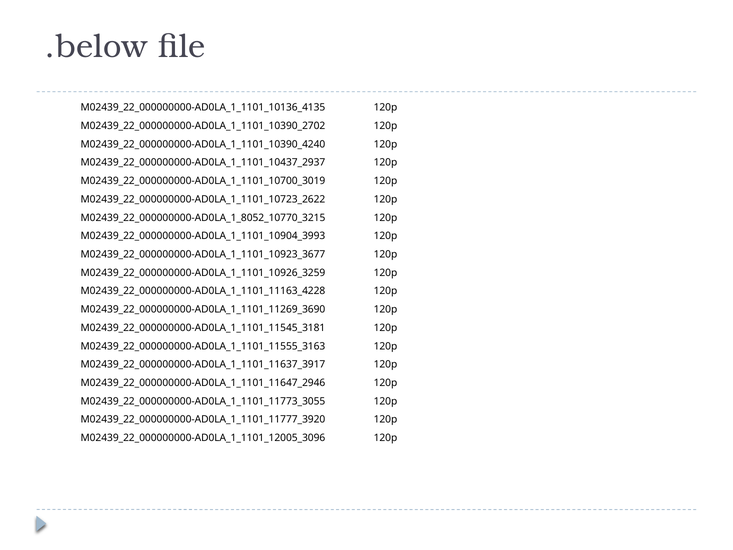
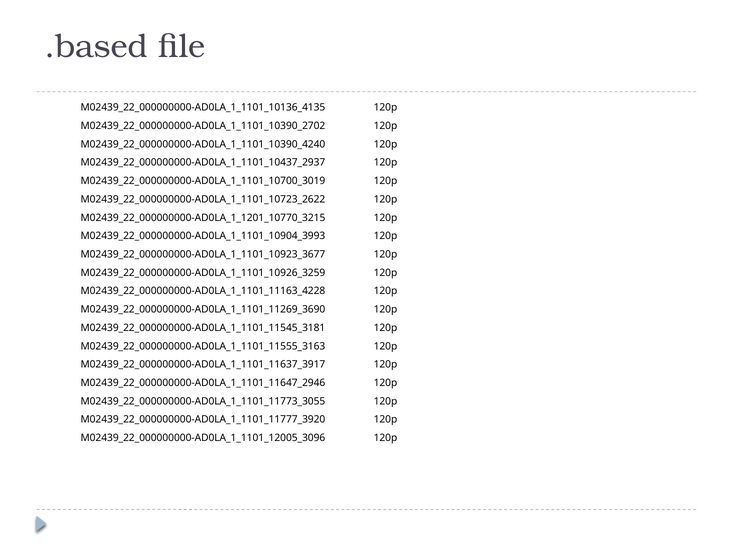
.below: .below -> .based (96, 47)
M02439_22_000000000-AD0LA_1_8052_10770_3215: M02439_22_000000000-AD0LA_1_8052_10770_3215 -> M02439_22_000000000-AD0LA_1_1201_10770_3215 (203, 218)
